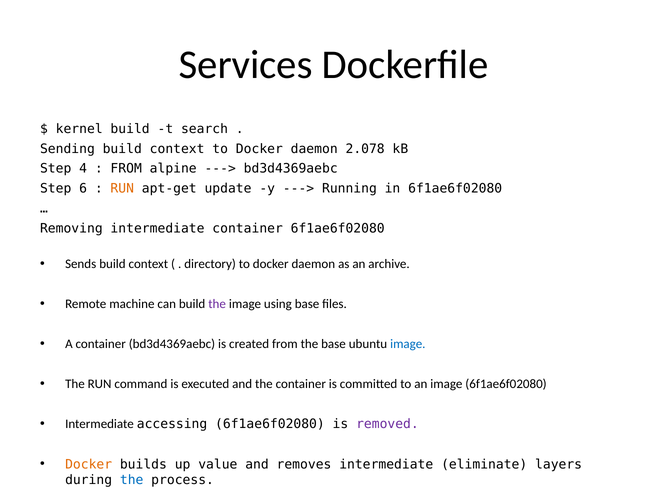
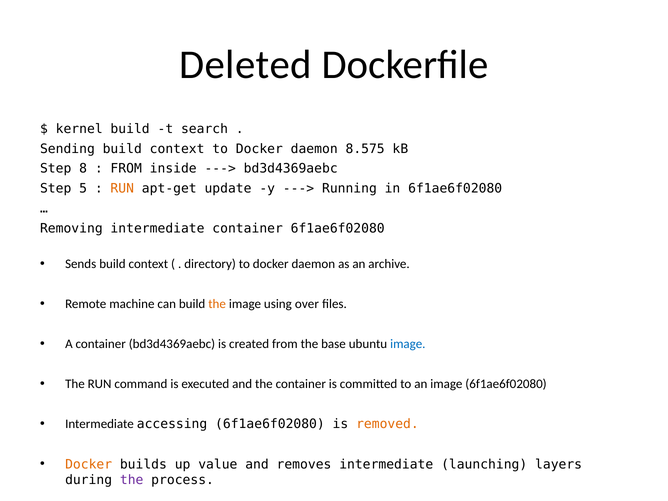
Services: Services -> Deleted (245, 65)
2.078: 2.078 -> 8.575 (365, 149)
4: 4 -> 8 (83, 169)
alpine: alpine -> inside (173, 169)
6: 6 -> 5 (83, 189)
the colour: purple -> orange (217, 304)
using base: base -> over (307, 304)
removed colour: purple -> orange (387, 424)
eliminate: eliminate -> launching (484, 464)
the colour: blue -> purple (132, 480)
